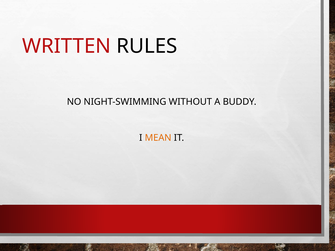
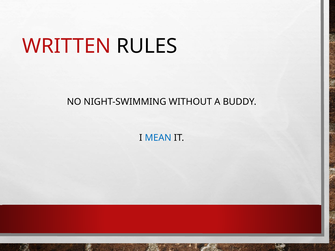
MEAN colour: orange -> blue (158, 138)
